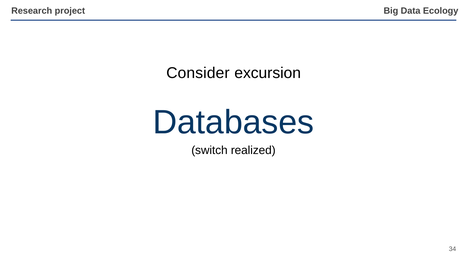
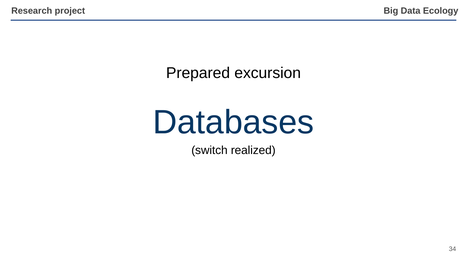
Consider: Consider -> Prepared (198, 73)
